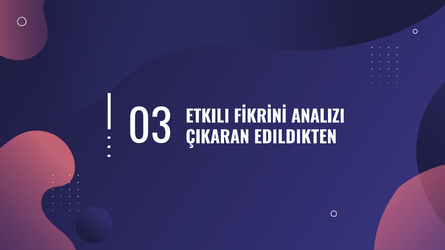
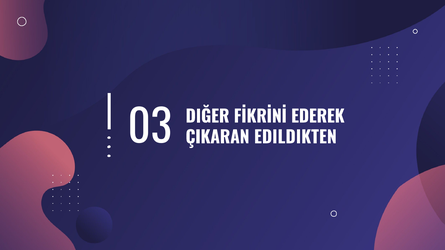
ETKILI: ETKILI -> DIĞER (208, 117)
ANALIZI: ANALIZI -> EDEREK (318, 117)
